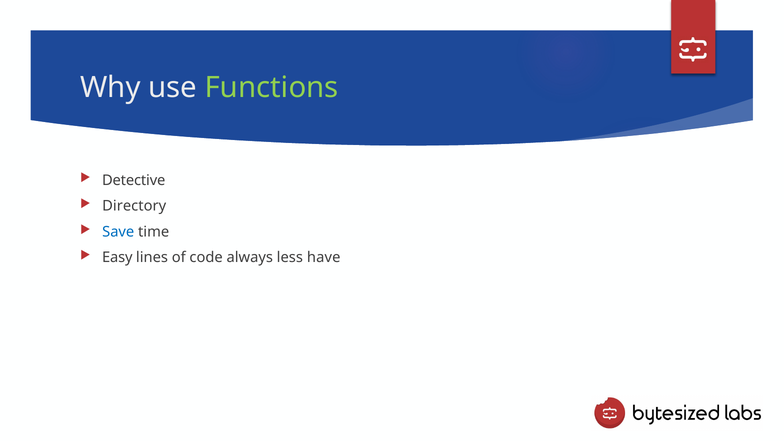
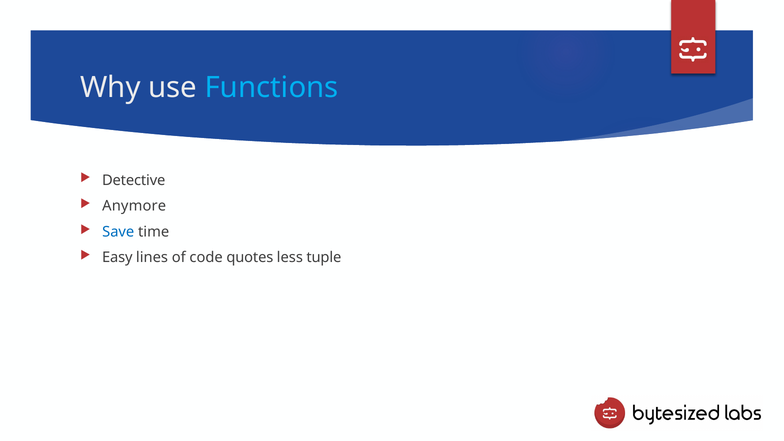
Functions colour: light green -> light blue (272, 87)
Directory: Directory -> Anymore (134, 206)
always: always -> quotes (250, 258)
have: have -> tuple (324, 258)
